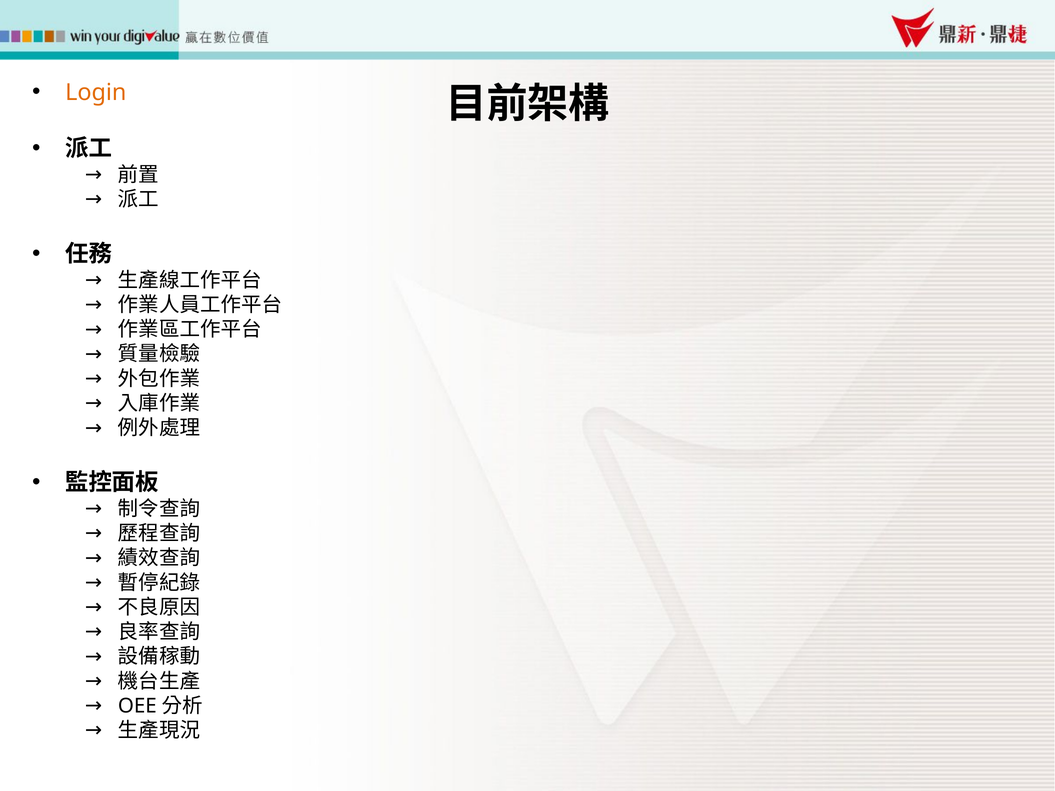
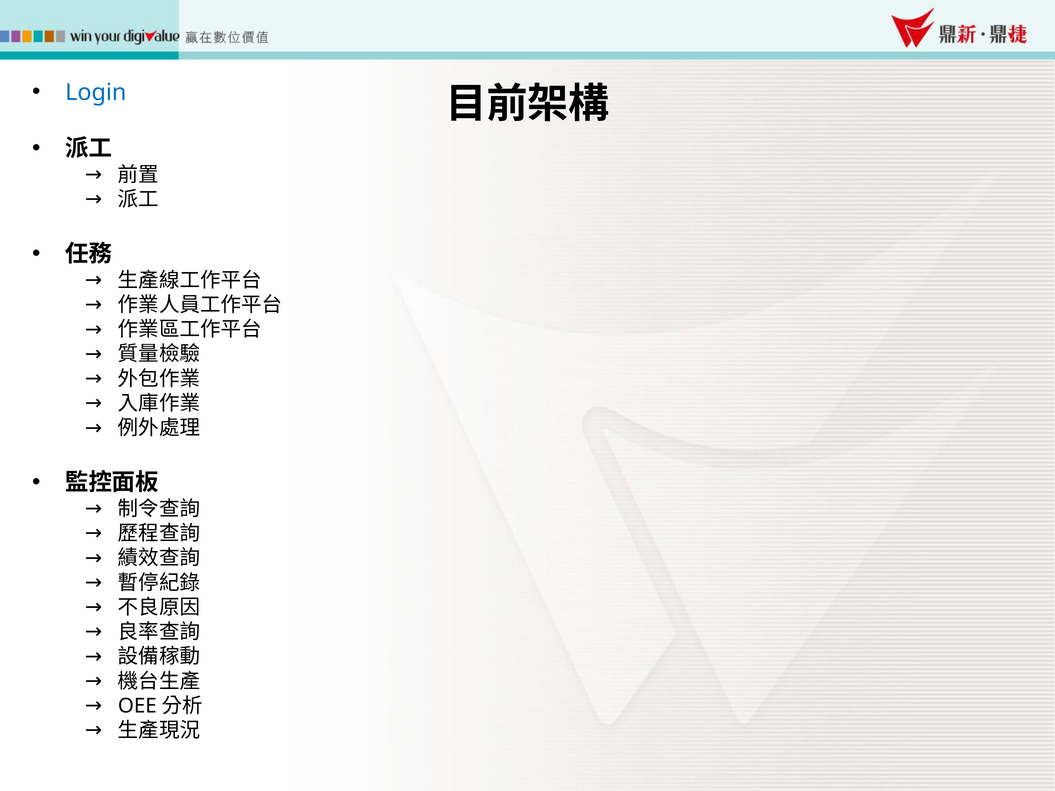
Login colour: orange -> blue (96, 92)
